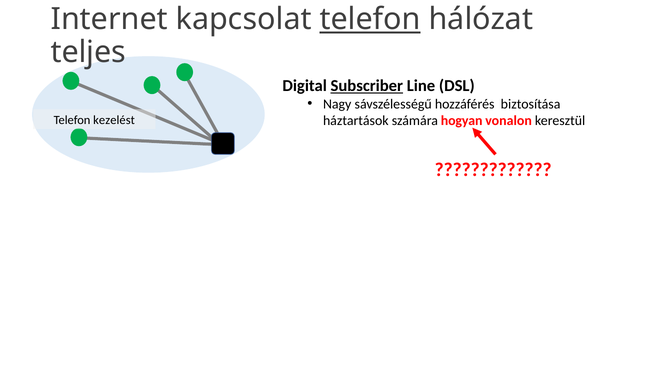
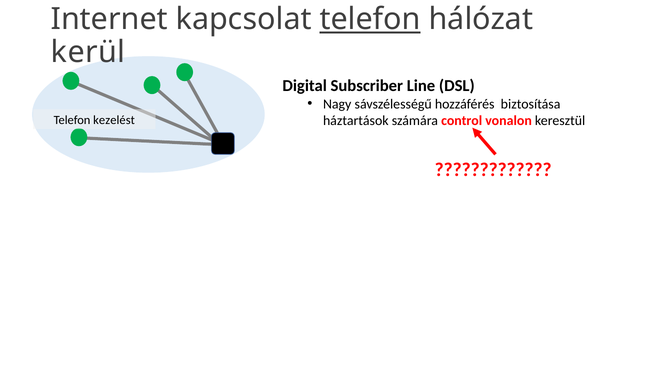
teljes: teljes -> kerül (88, 52)
Subscriber underline: present -> none (367, 86)
hogyan: hogyan -> control (462, 120)
